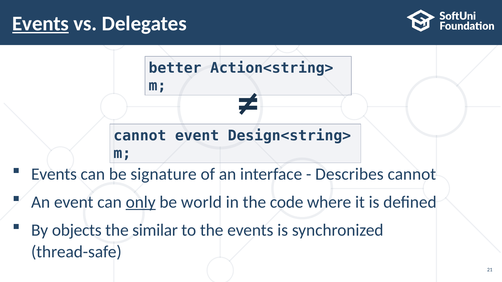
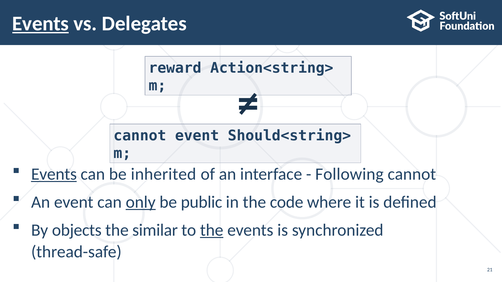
better: better -> reward (175, 68)
Design<string>: Design<string> -> Should<string> (289, 136)
Events underline: none -> present (54, 174)
signature: signature -> inherited (164, 174)
Describes: Describes -> Following (349, 174)
world: world -> public (202, 202)
the underline: none -> present (212, 230)
